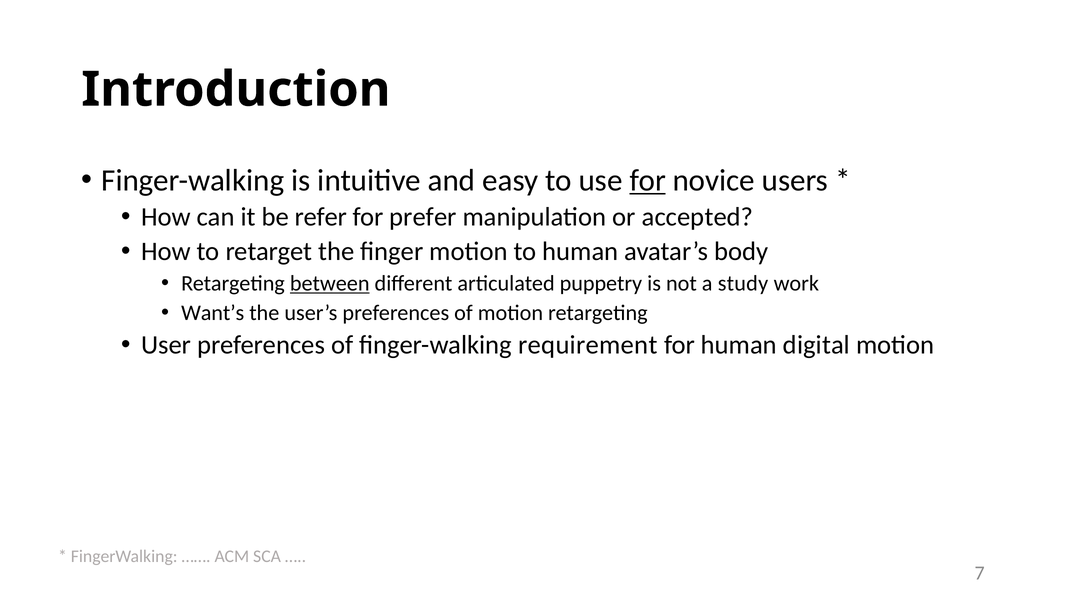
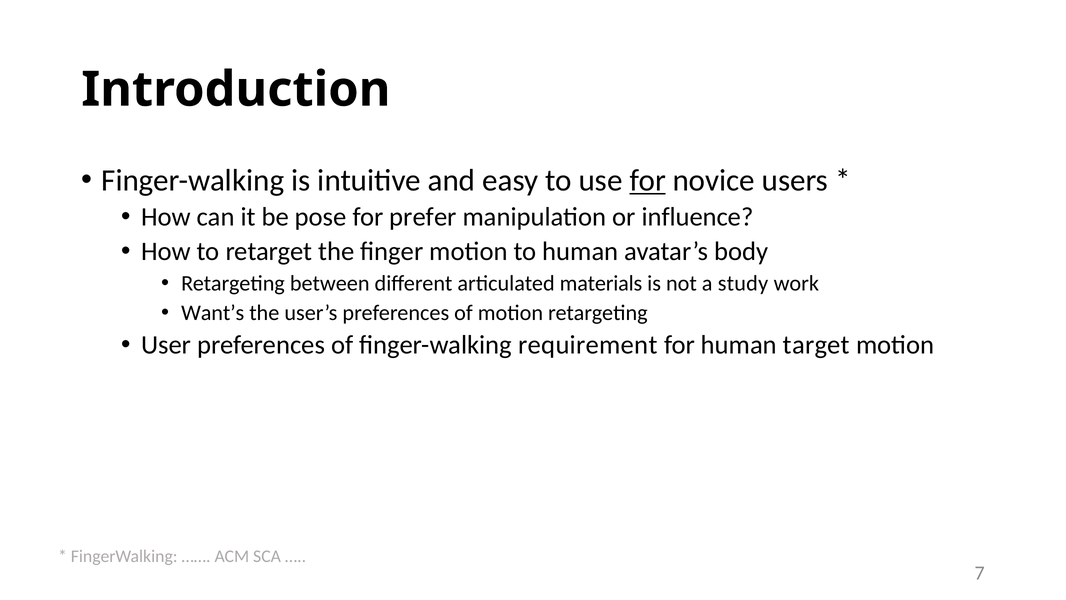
refer: refer -> pose (321, 217)
accepted: accepted -> influence (698, 217)
between underline: present -> none (330, 283)
puppetry: puppetry -> materials (601, 283)
digital: digital -> target (816, 345)
